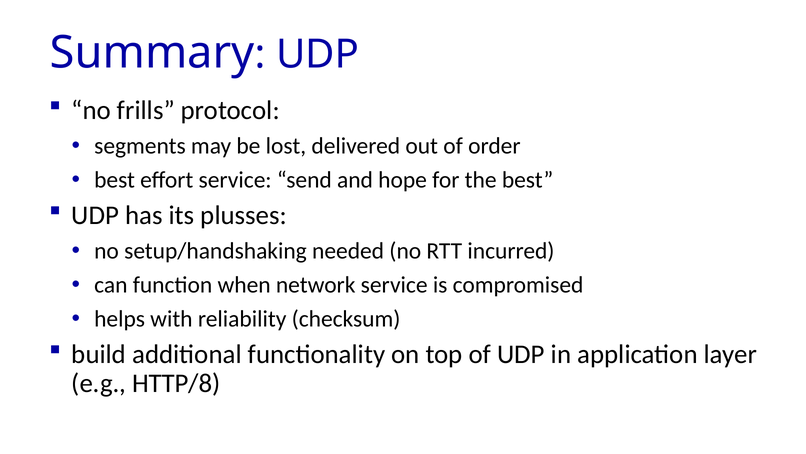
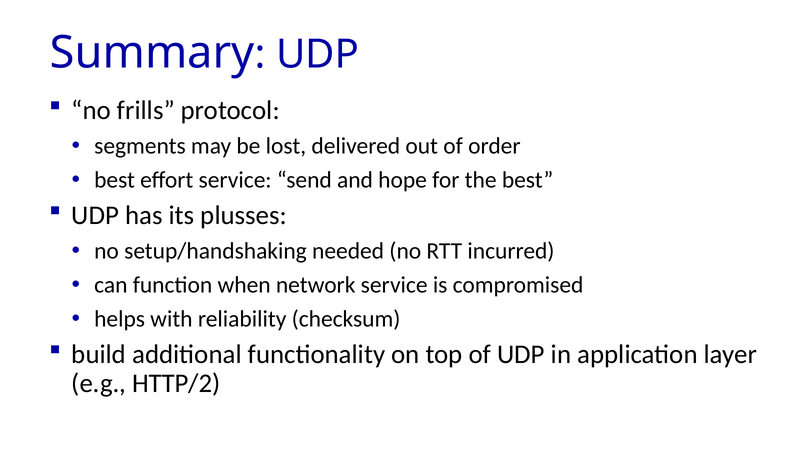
HTTP/8: HTTP/8 -> HTTP/2 (176, 383)
